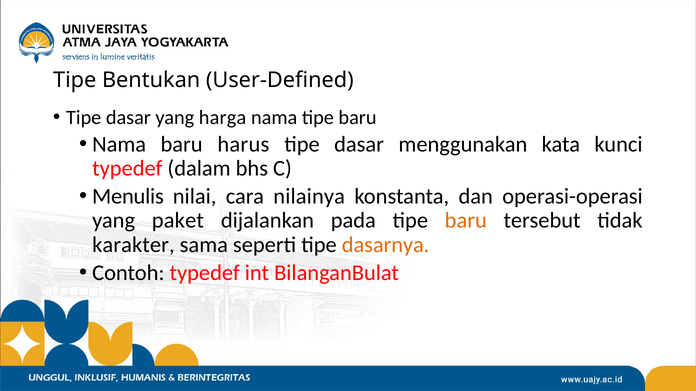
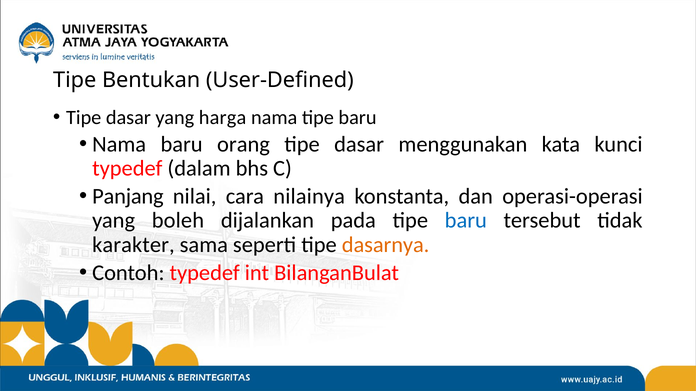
harus: harus -> orang (243, 144)
Menulis: Menulis -> Panjang (128, 197)
paket: paket -> boleh (178, 221)
baru colour: orange -> blue (466, 221)
